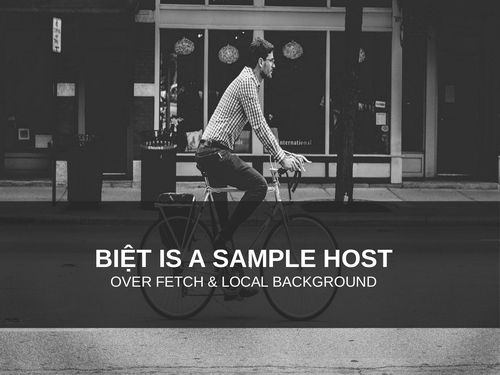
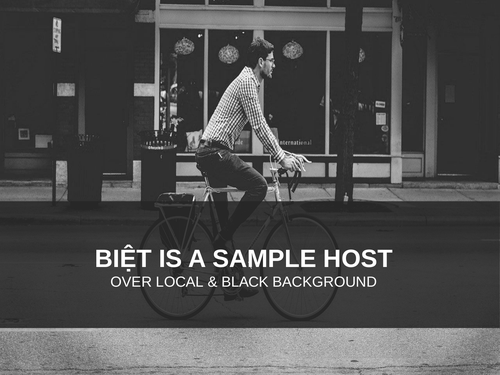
FETCH: FETCH -> LOCAL (180, 282)
LOCAL: LOCAL -> BLACK (245, 282)
